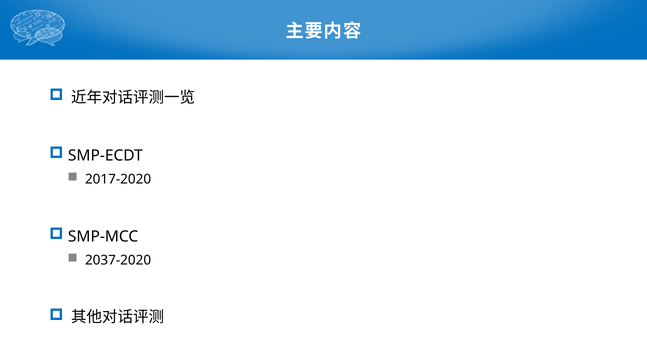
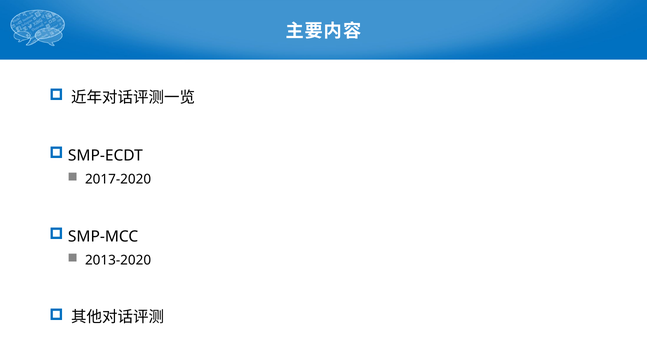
2037-2020: 2037-2020 -> 2013-2020 (118, 260)
